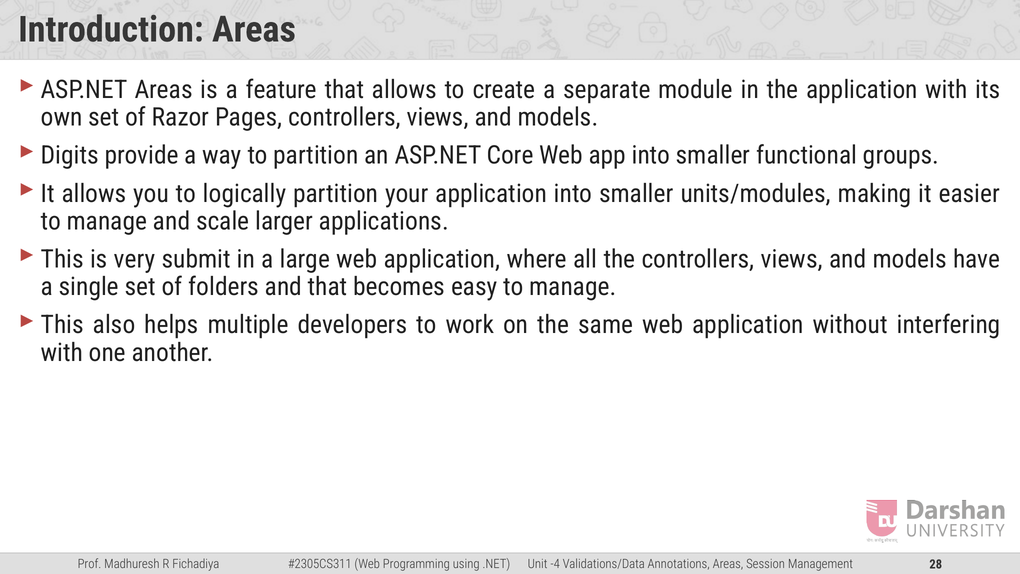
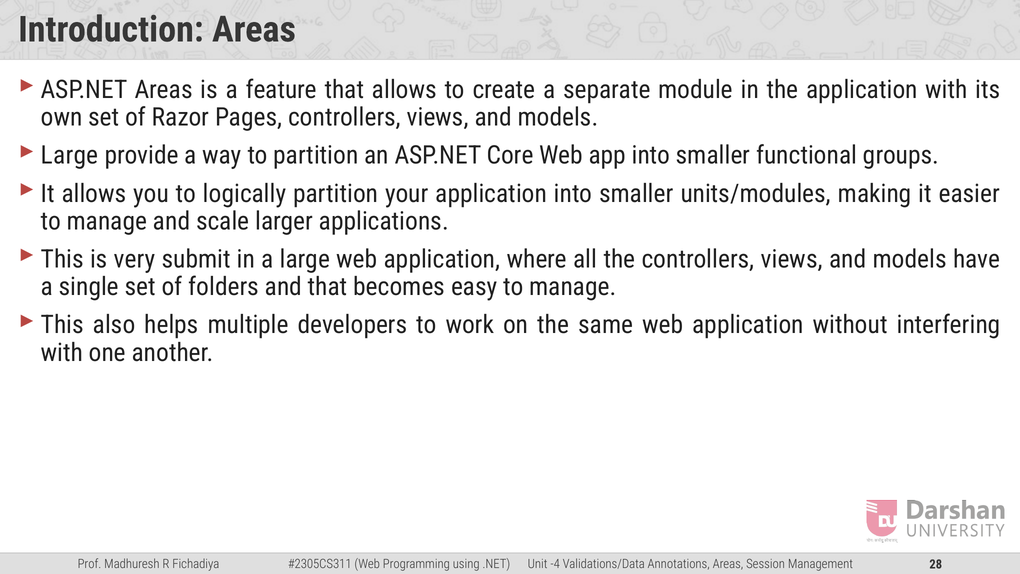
Digits: Digits -> Large (70, 155)
